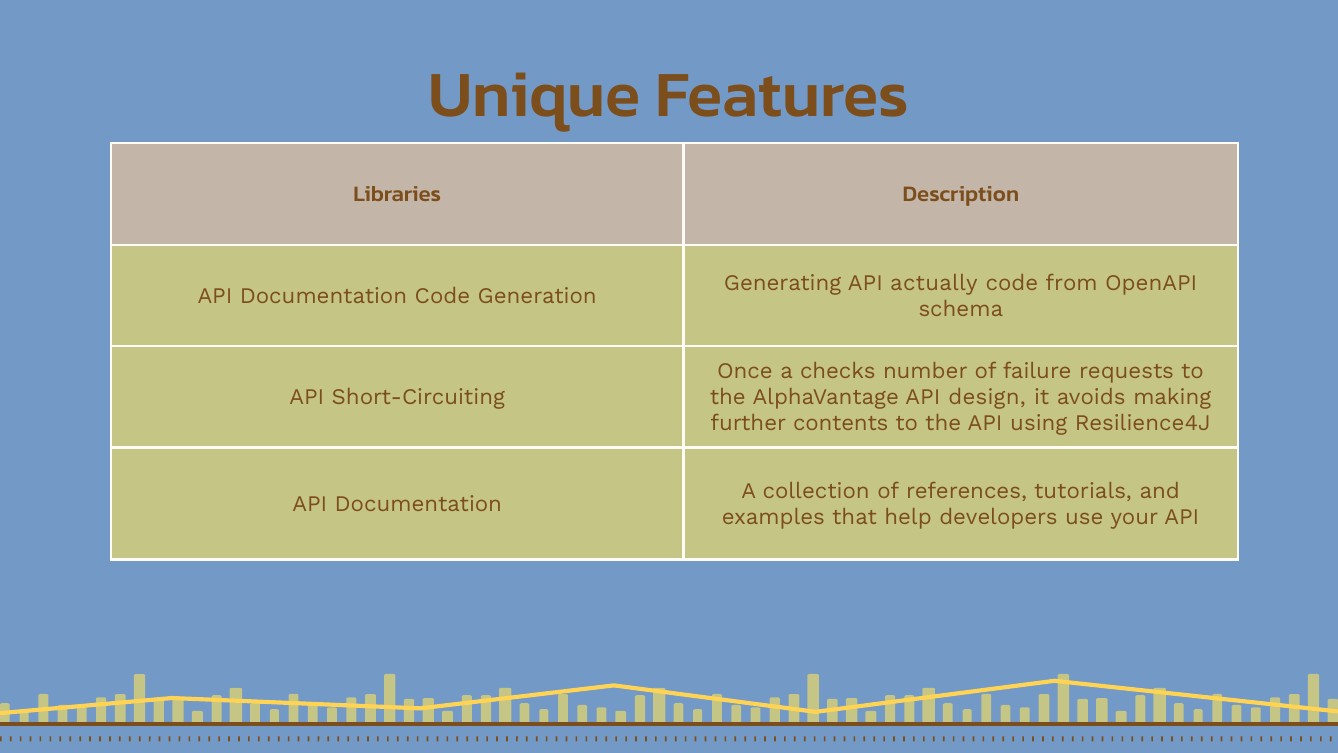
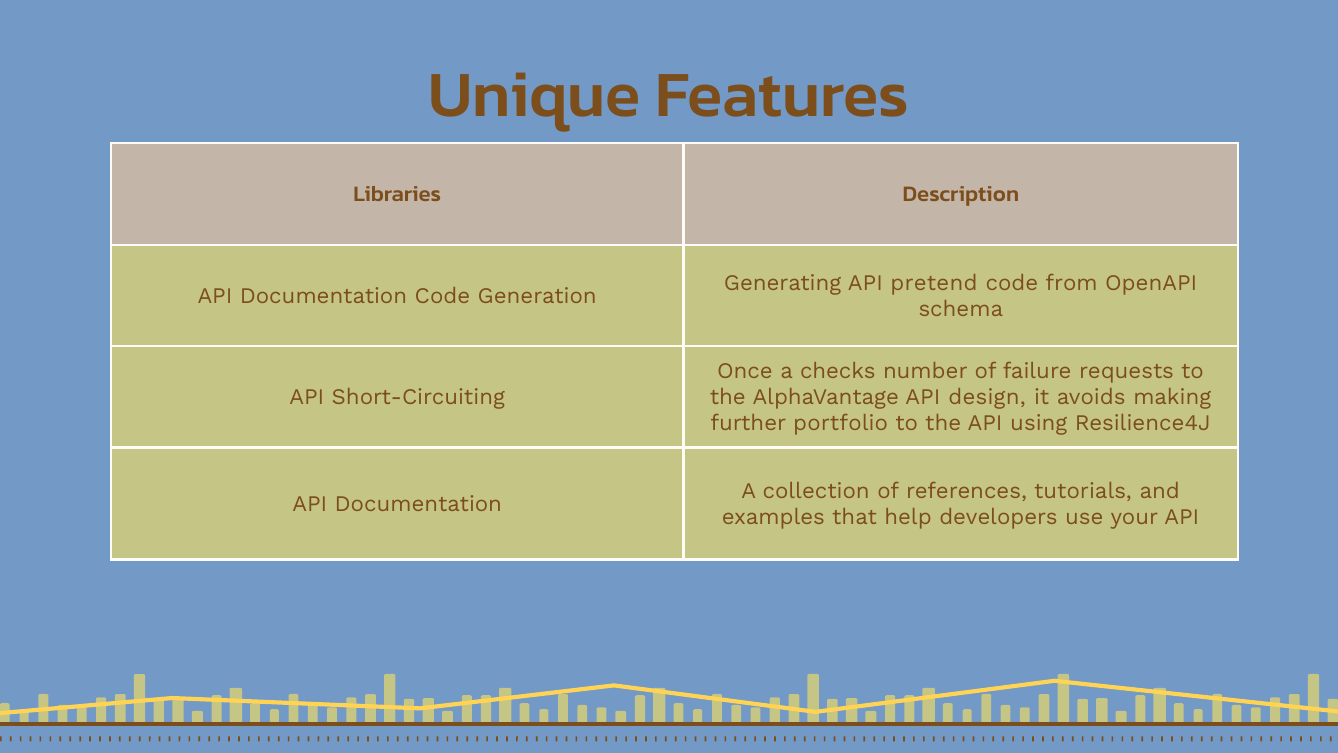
actually: actually -> pretend (934, 283)
contents: contents -> portfolio (841, 423)
